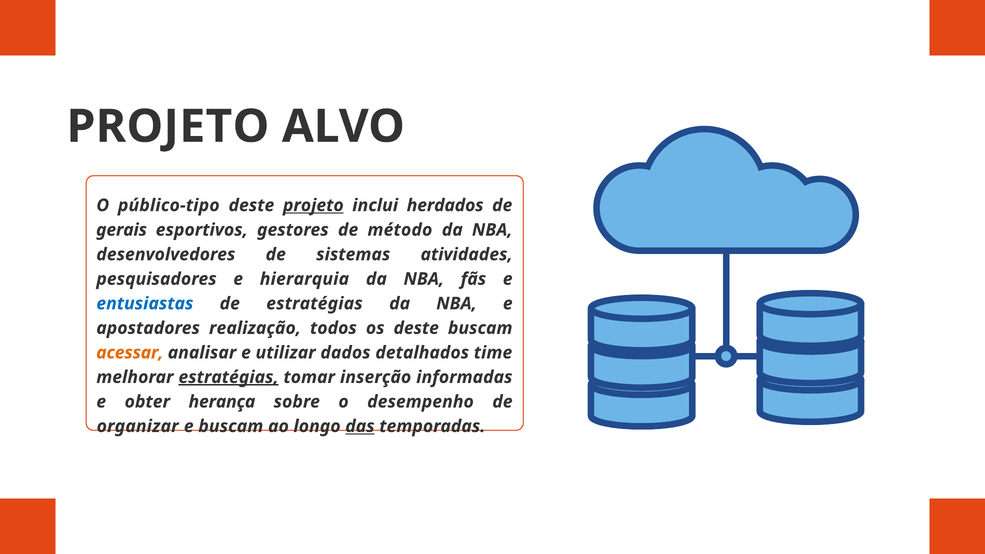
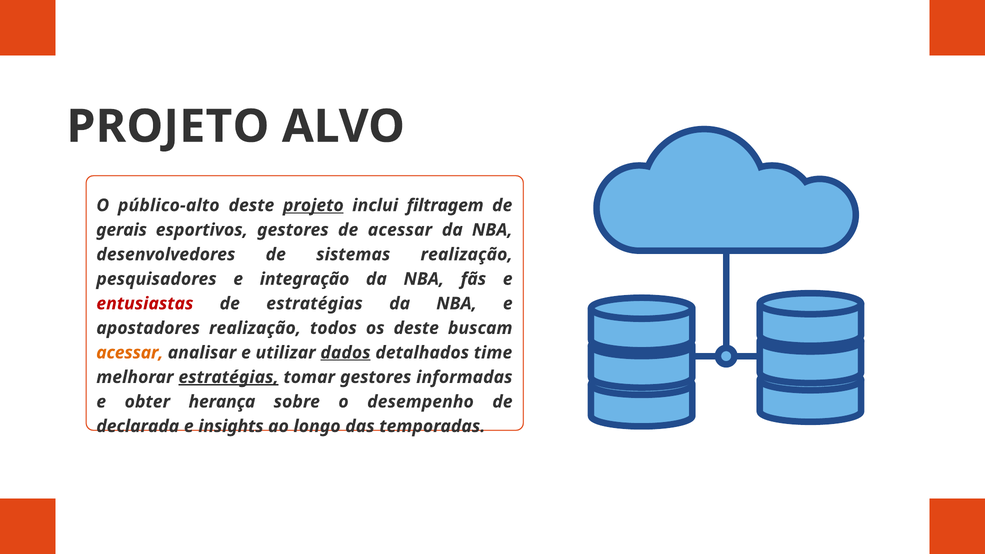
público-tipo: público-tipo -> público-alto (169, 205)
herdados: herdados -> filtragem (445, 205)
de método: método -> acessar (400, 230)
sistemas atividades: atividades -> realização (467, 254)
hierarquia: hierarquia -> integração (305, 279)
entusiastas colour: blue -> red (145, 304)
dados underline: none -> present (345, 353)
tomar inserção: inserção -> gestores (376, 377)
organizar: organizar -> declarada (138, 426)
e buscam: buscam -> insights (231, 426)
das underline: present -> none (360, 426)
